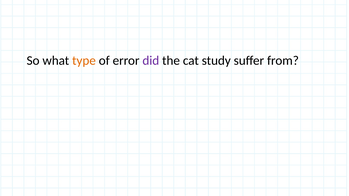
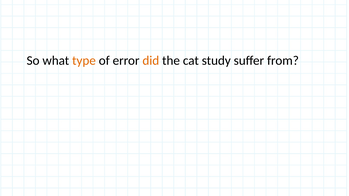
did colour: purple -> orange (151, 61)
